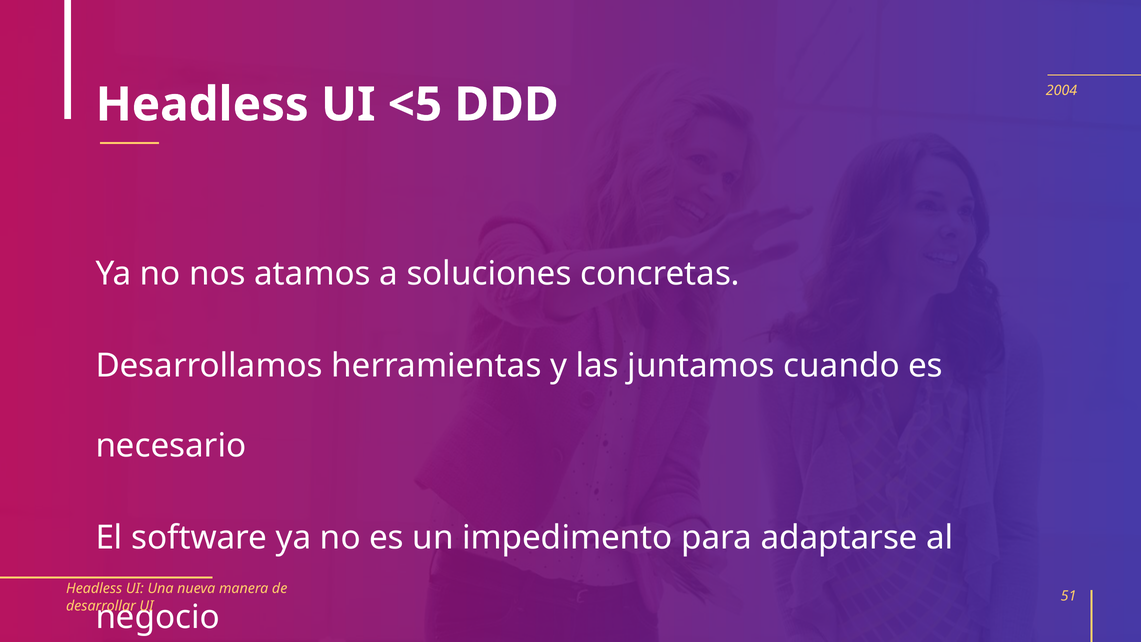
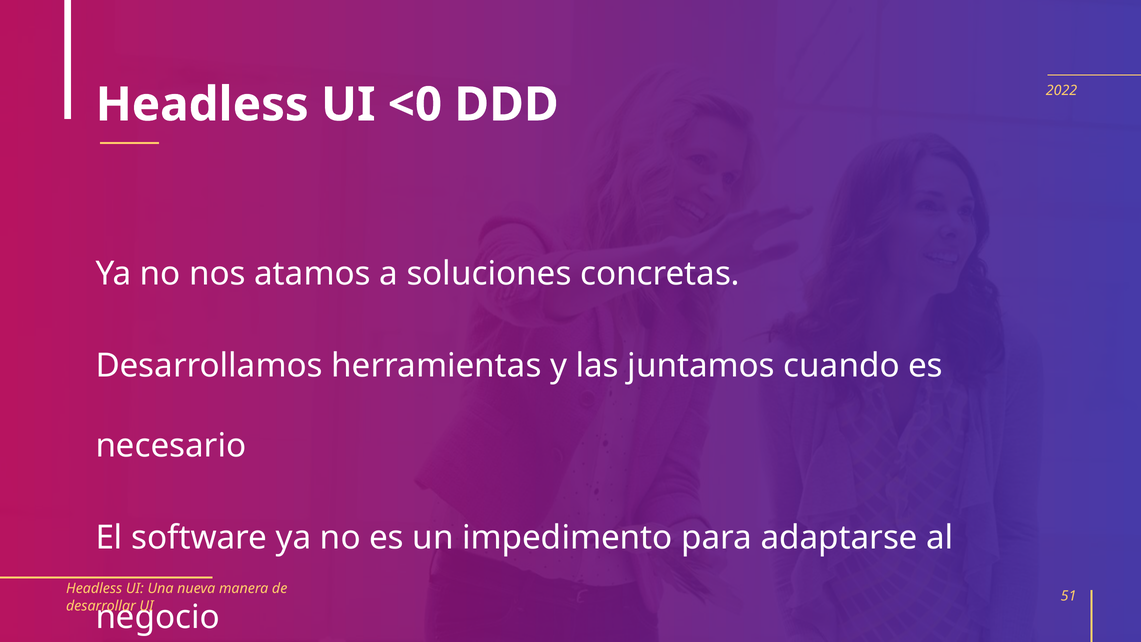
2004: 2004 -> 2022 (1062, 90)
<5: <5 -> <0 (415, 105)
